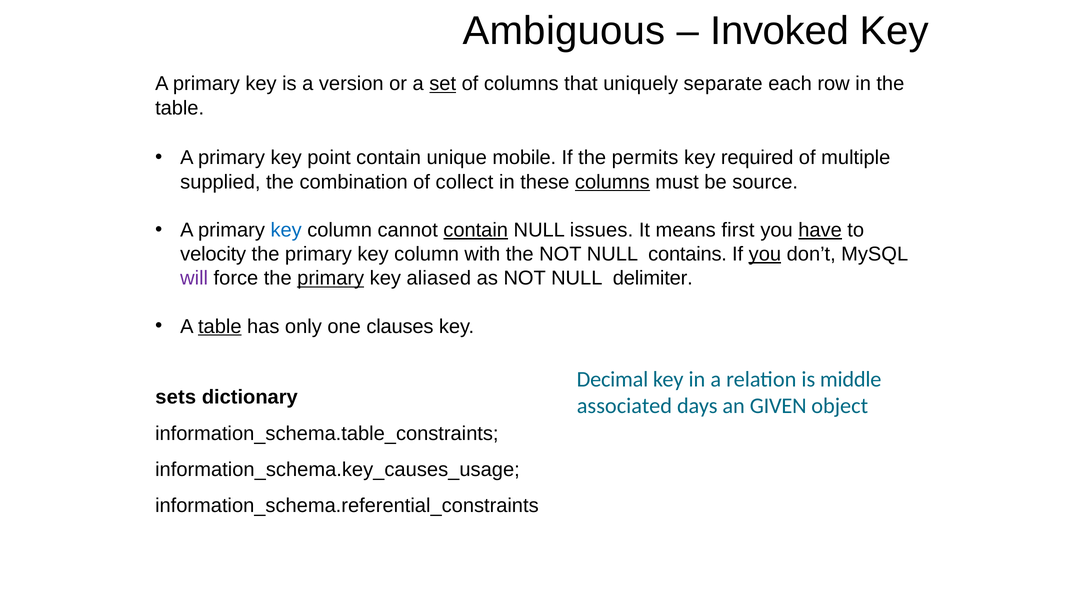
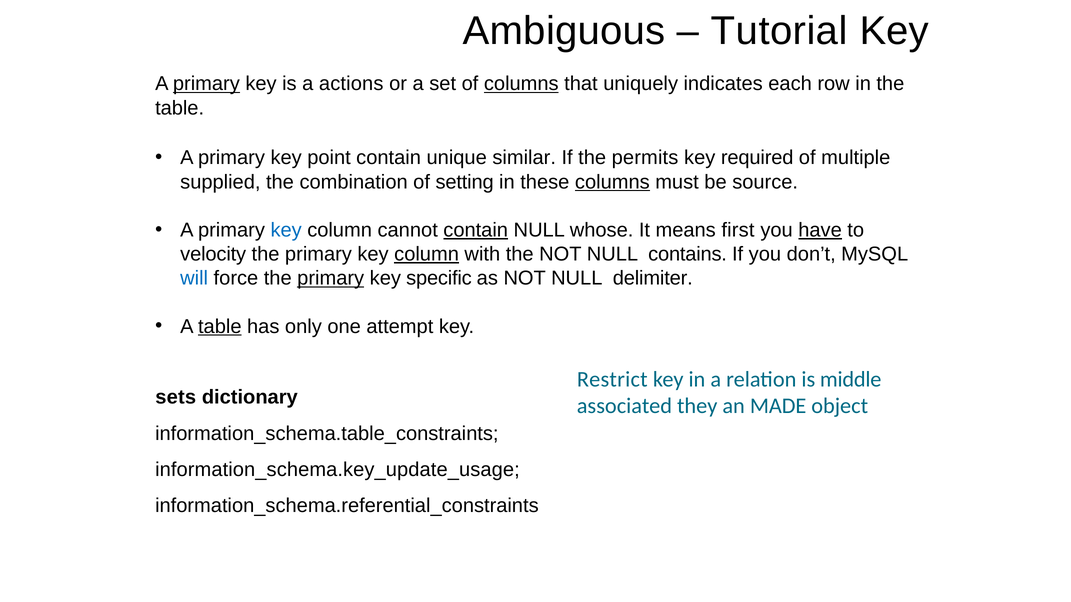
Invoked: Invoked -> Tutorial (779, 31)
primary underline: none -> present (206, 84)
version: version -> actions (351, 84)
set underline: present -> none (443, 84)
columns underline: none -> present (521, 84)
separate: separate -> indicates (723, 84)
mobile: mobile -> similar (524, 158)
collect: collect -> setting (465, 182)
issues: issues -> whose (602, 230)
column underline: none -> present (427, 254)
you underline: present -> none (765, 254)
will colour: purple -> blue (194, 278)
aliased: aliased -> specific (439, 278)
clauses: clauses -> attempt (400, 327)
Decimal: Decimal -> Restrict (612, 380)
days: days -> they (697, 406)
GIVEN: GIVEN -> MADE (778, 406)
information_schema.key_causes_usage: information_schema.key_causes_usage -> information_schema.key_update_usage (337, 470)
